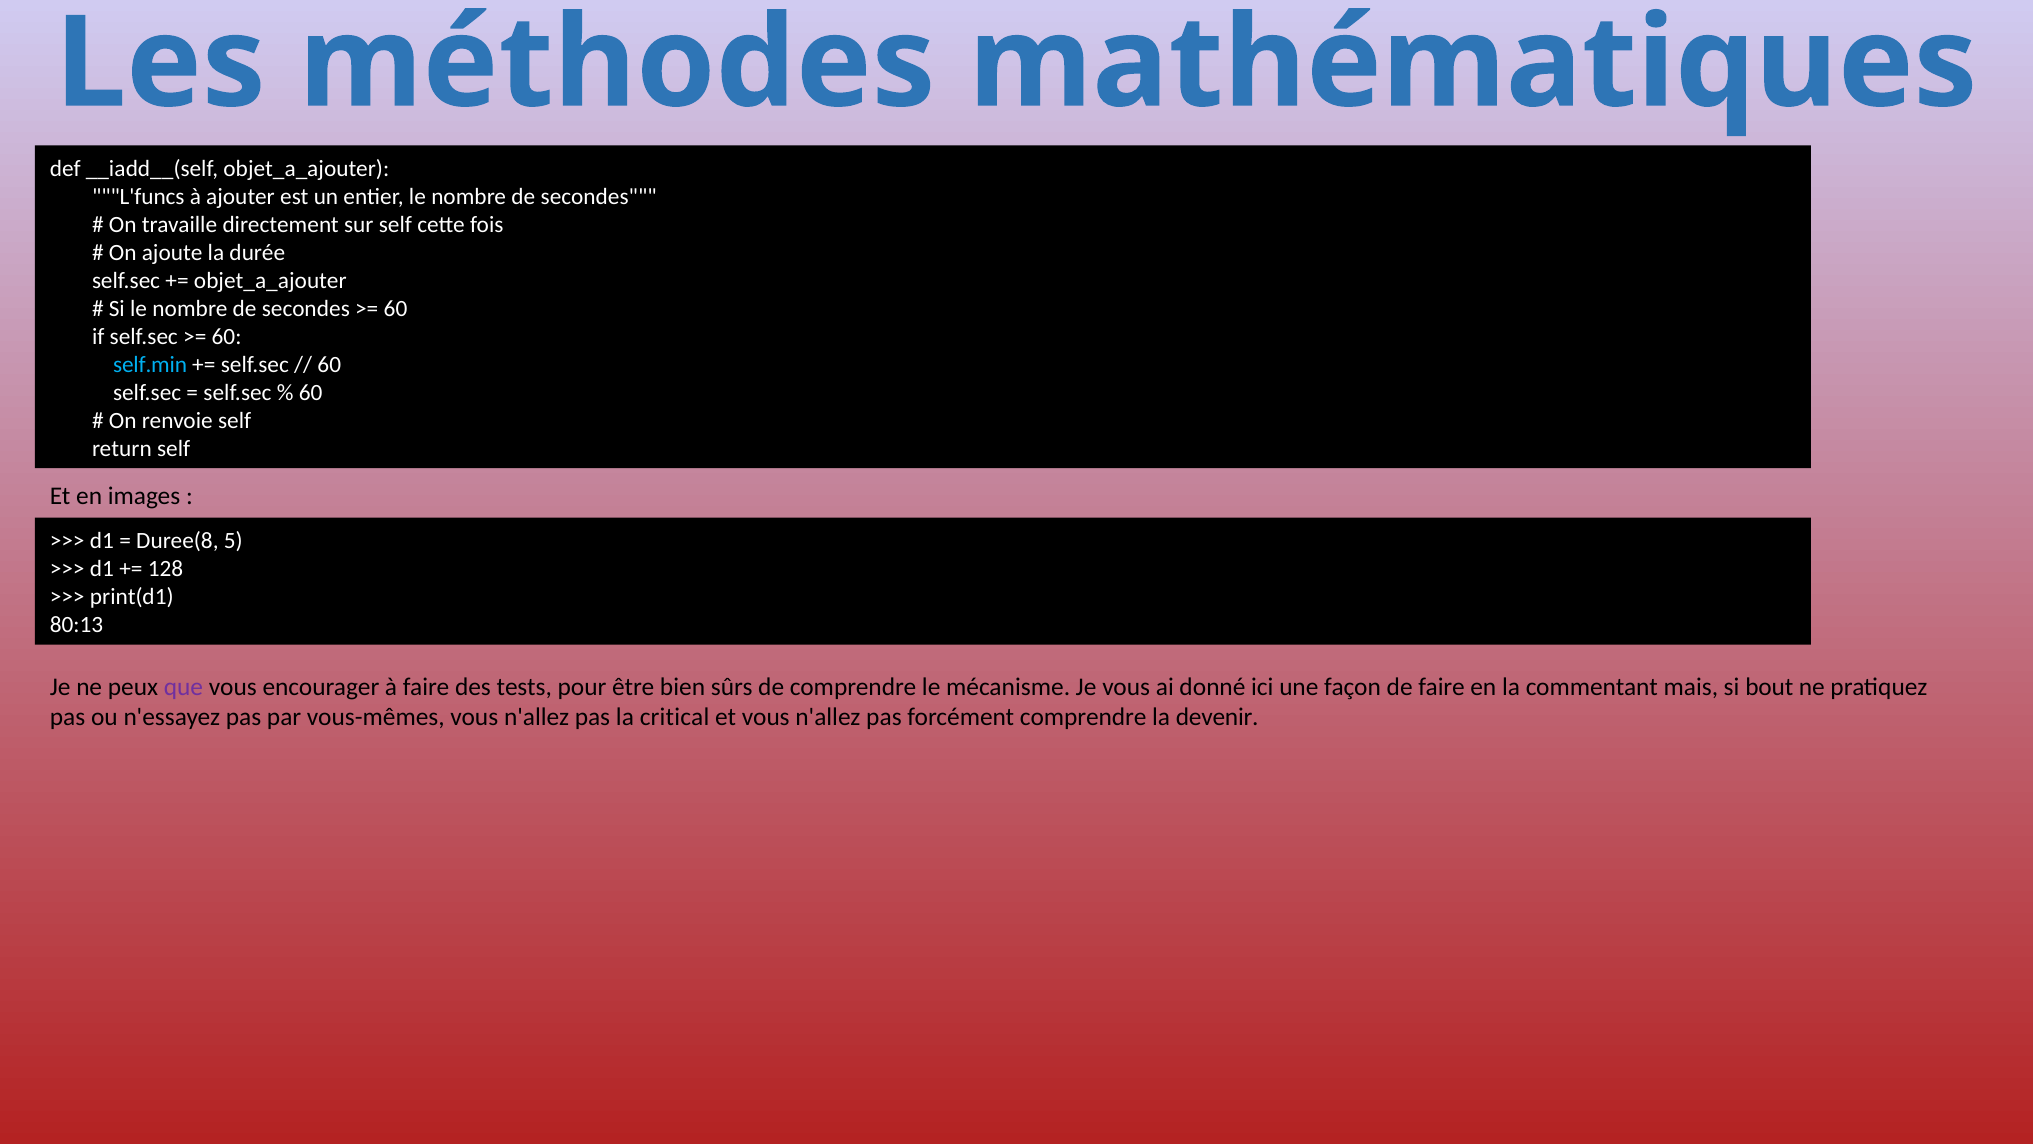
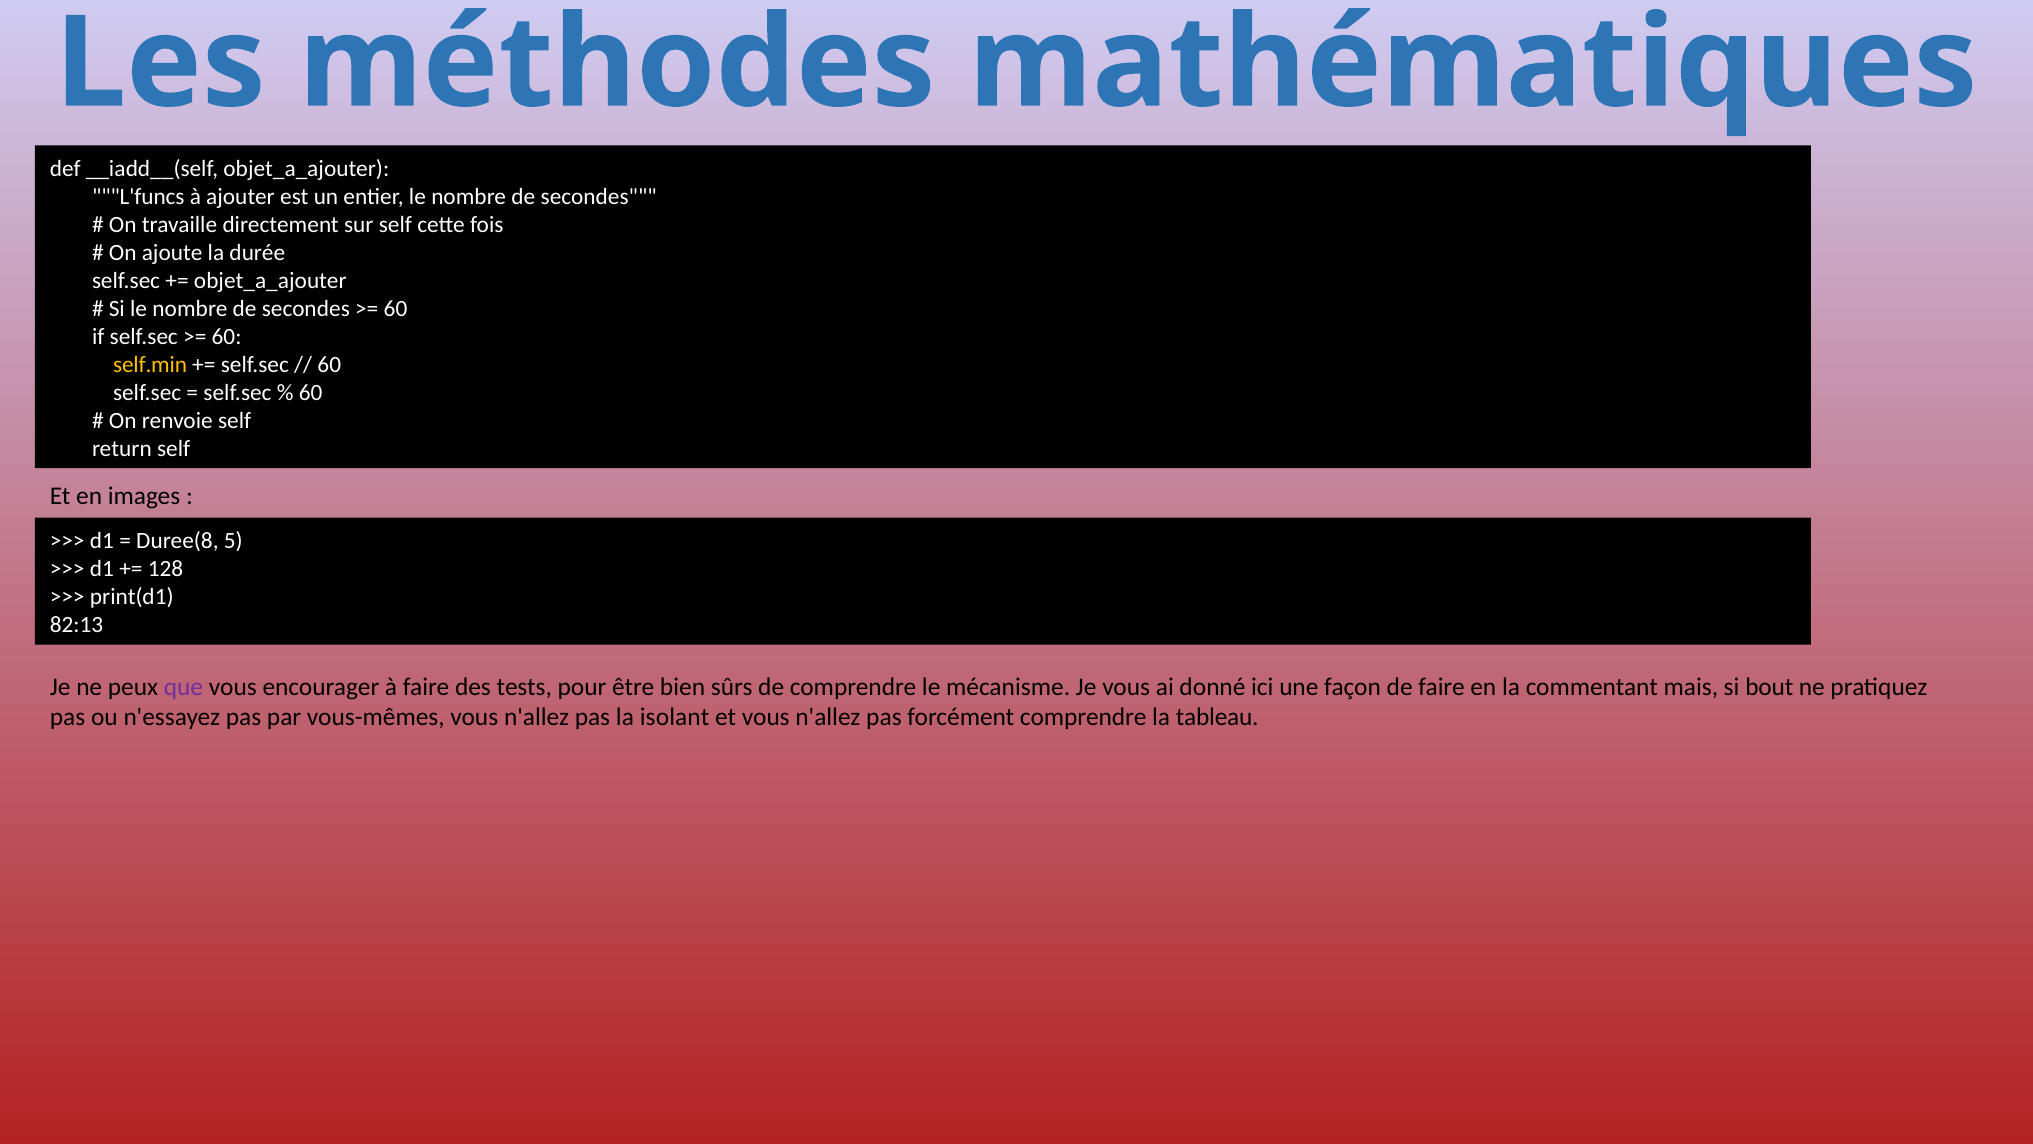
self.min colour: light blue -> yellow (150, 364)
80:13: 80:13 -> 82:13 (77, 625)
critical: critical -> isolant (675, 717)
devenir: devenir -> tableau (1217, 717)
